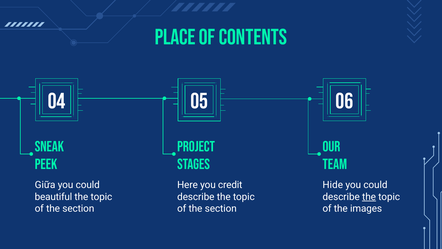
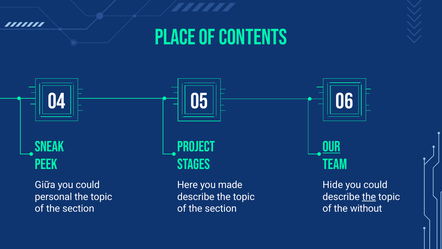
OUR underline: none -> present (331, 146)
credit: credit -> made (230, 185)
beautiful: beautiful -> personal (53, 196)
images: images -> without (366, 208)
